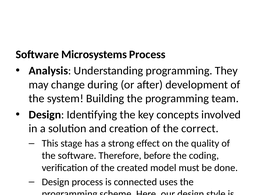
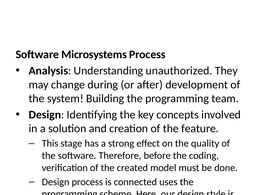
Understanding programming: programming -> unauthorized (179, 71)
correct: correct -> feature (200, 129)
